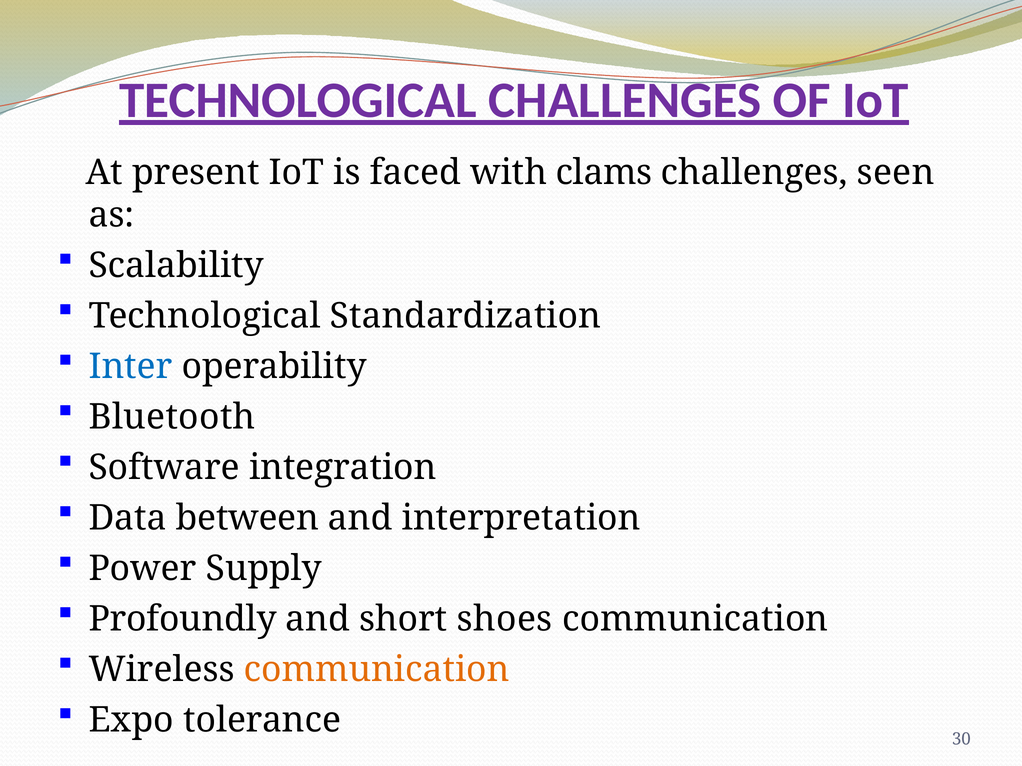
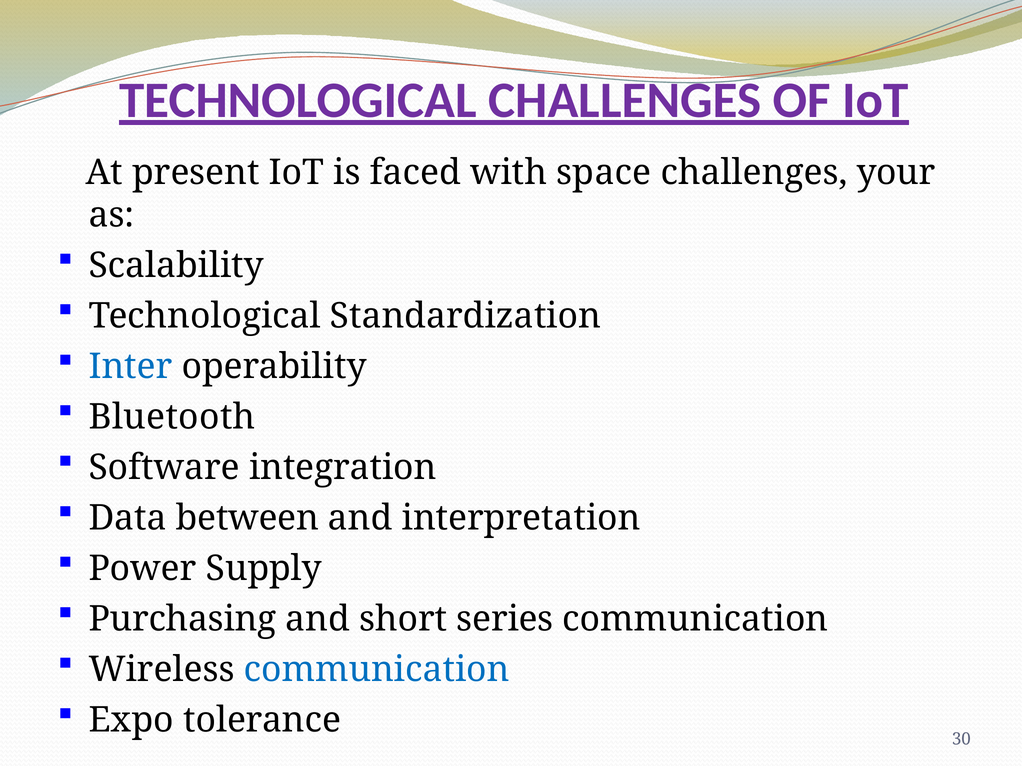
clams: clams -> space (604, 173)
seen: seen -> your (896, 173)
Profoundly: Profoundly -> Purchasing (183, 619)
shoes: shoes -> series (505, 619)
communication colour: orange -> blue (377, 670)
